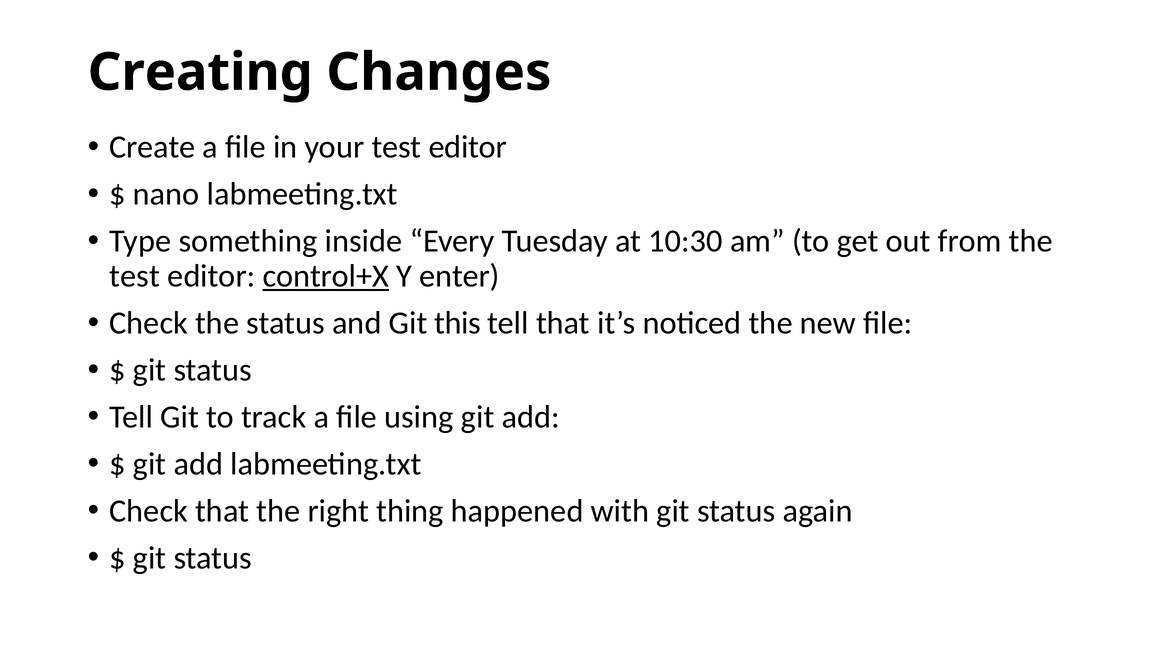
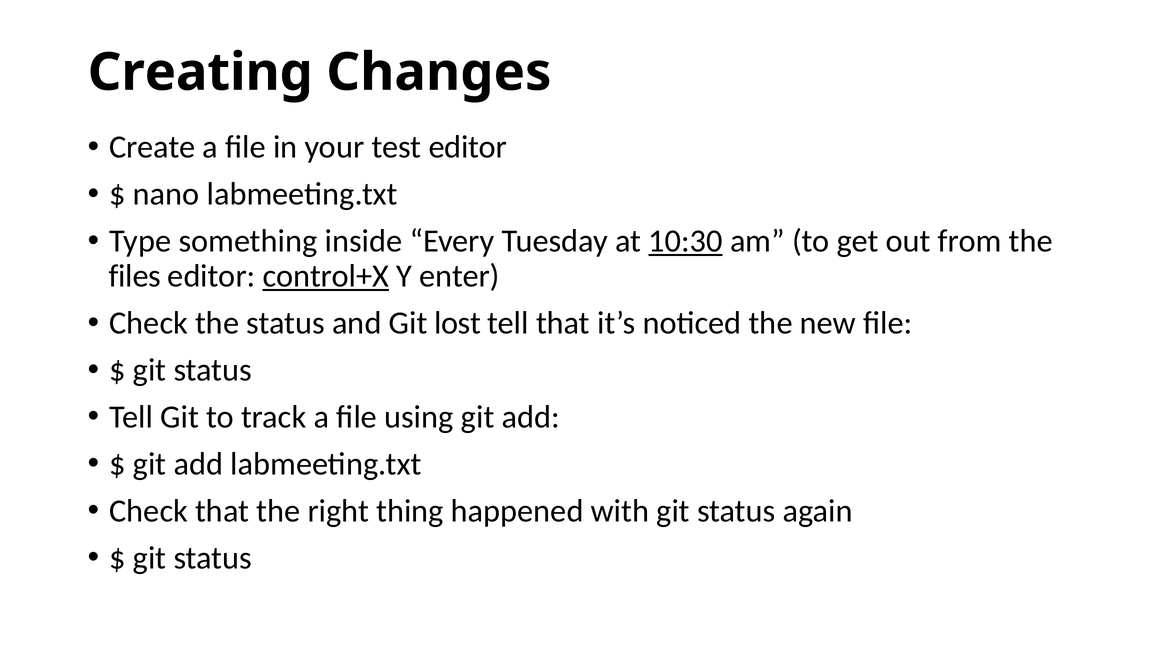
10:30 underline: none -> present (686, 241)
test: test -> files (135, 276)
this: this -> lost (458, 323)
